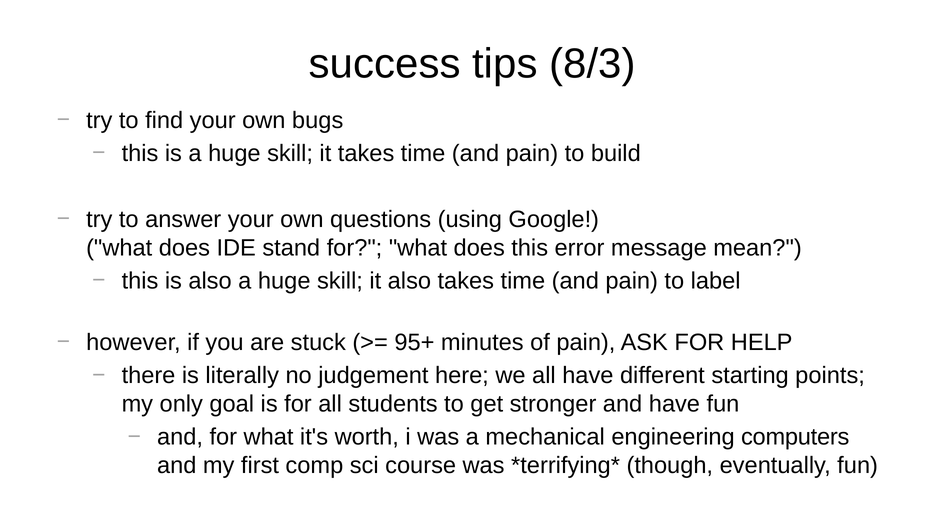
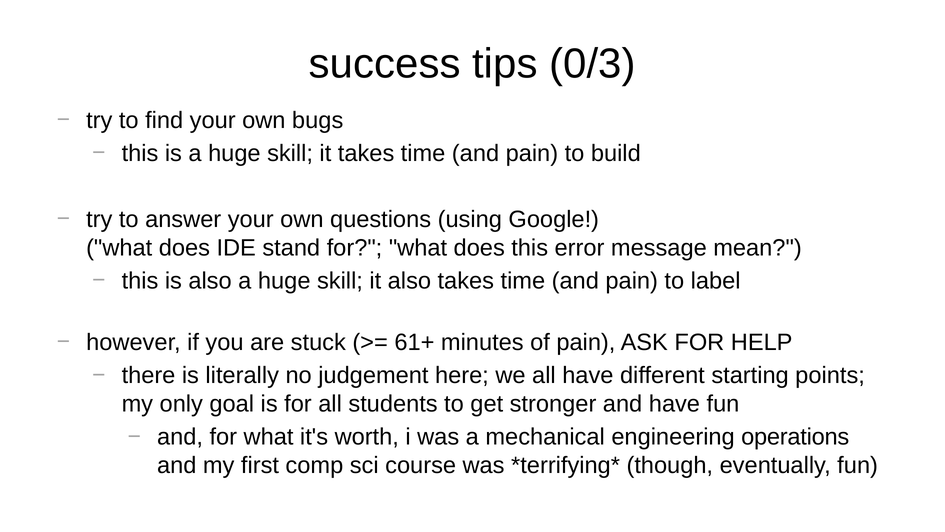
8/3: 8/3 -> 0/3 (592, 64)
95+: 95+ -> 61+ (414, 342)
computers: computers -> operations (795, 437)
